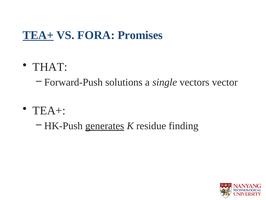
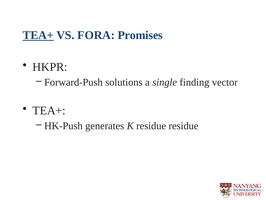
THAT: THAT -> HKPR (50, 67)
vectors: vectors -> finding (194, 82)
generates underline: present -> none (105, 126)
residue finding: finding -> residue (184, 126)
